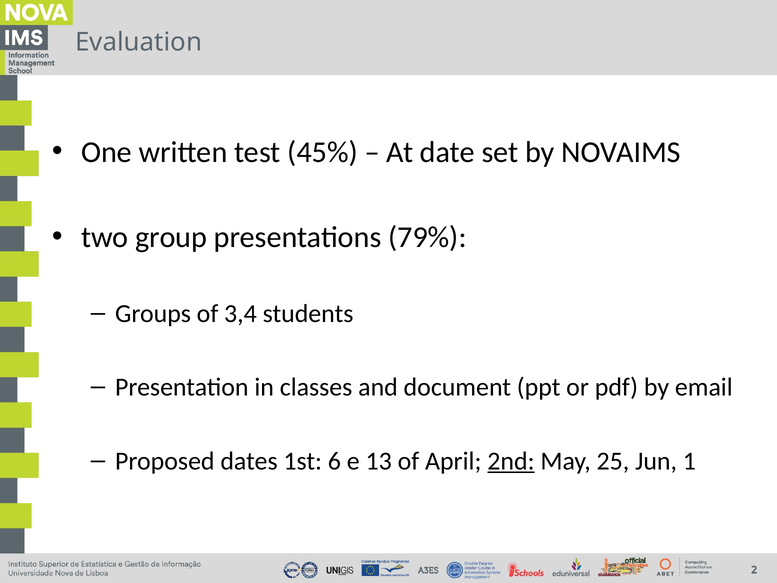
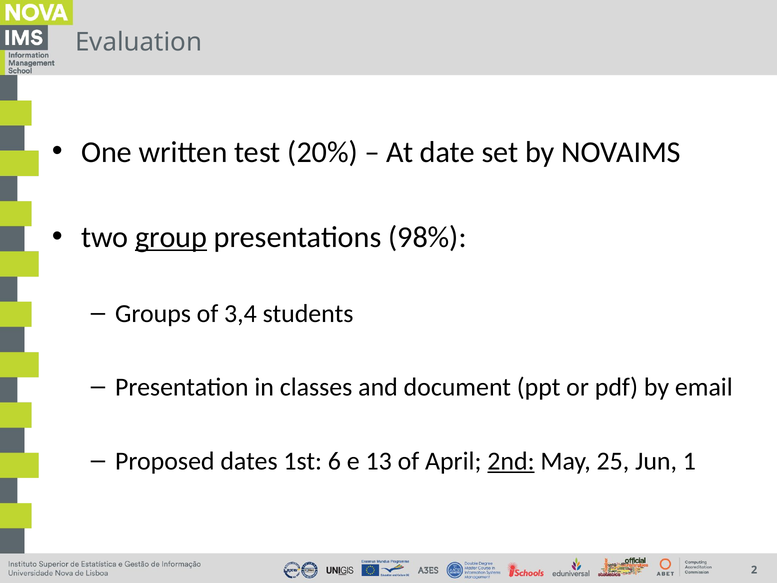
45%: 45% -> 20% (323, 152)
group underline: none -> present (171, 237)
79%: 79% -> 98% (427, 237)
